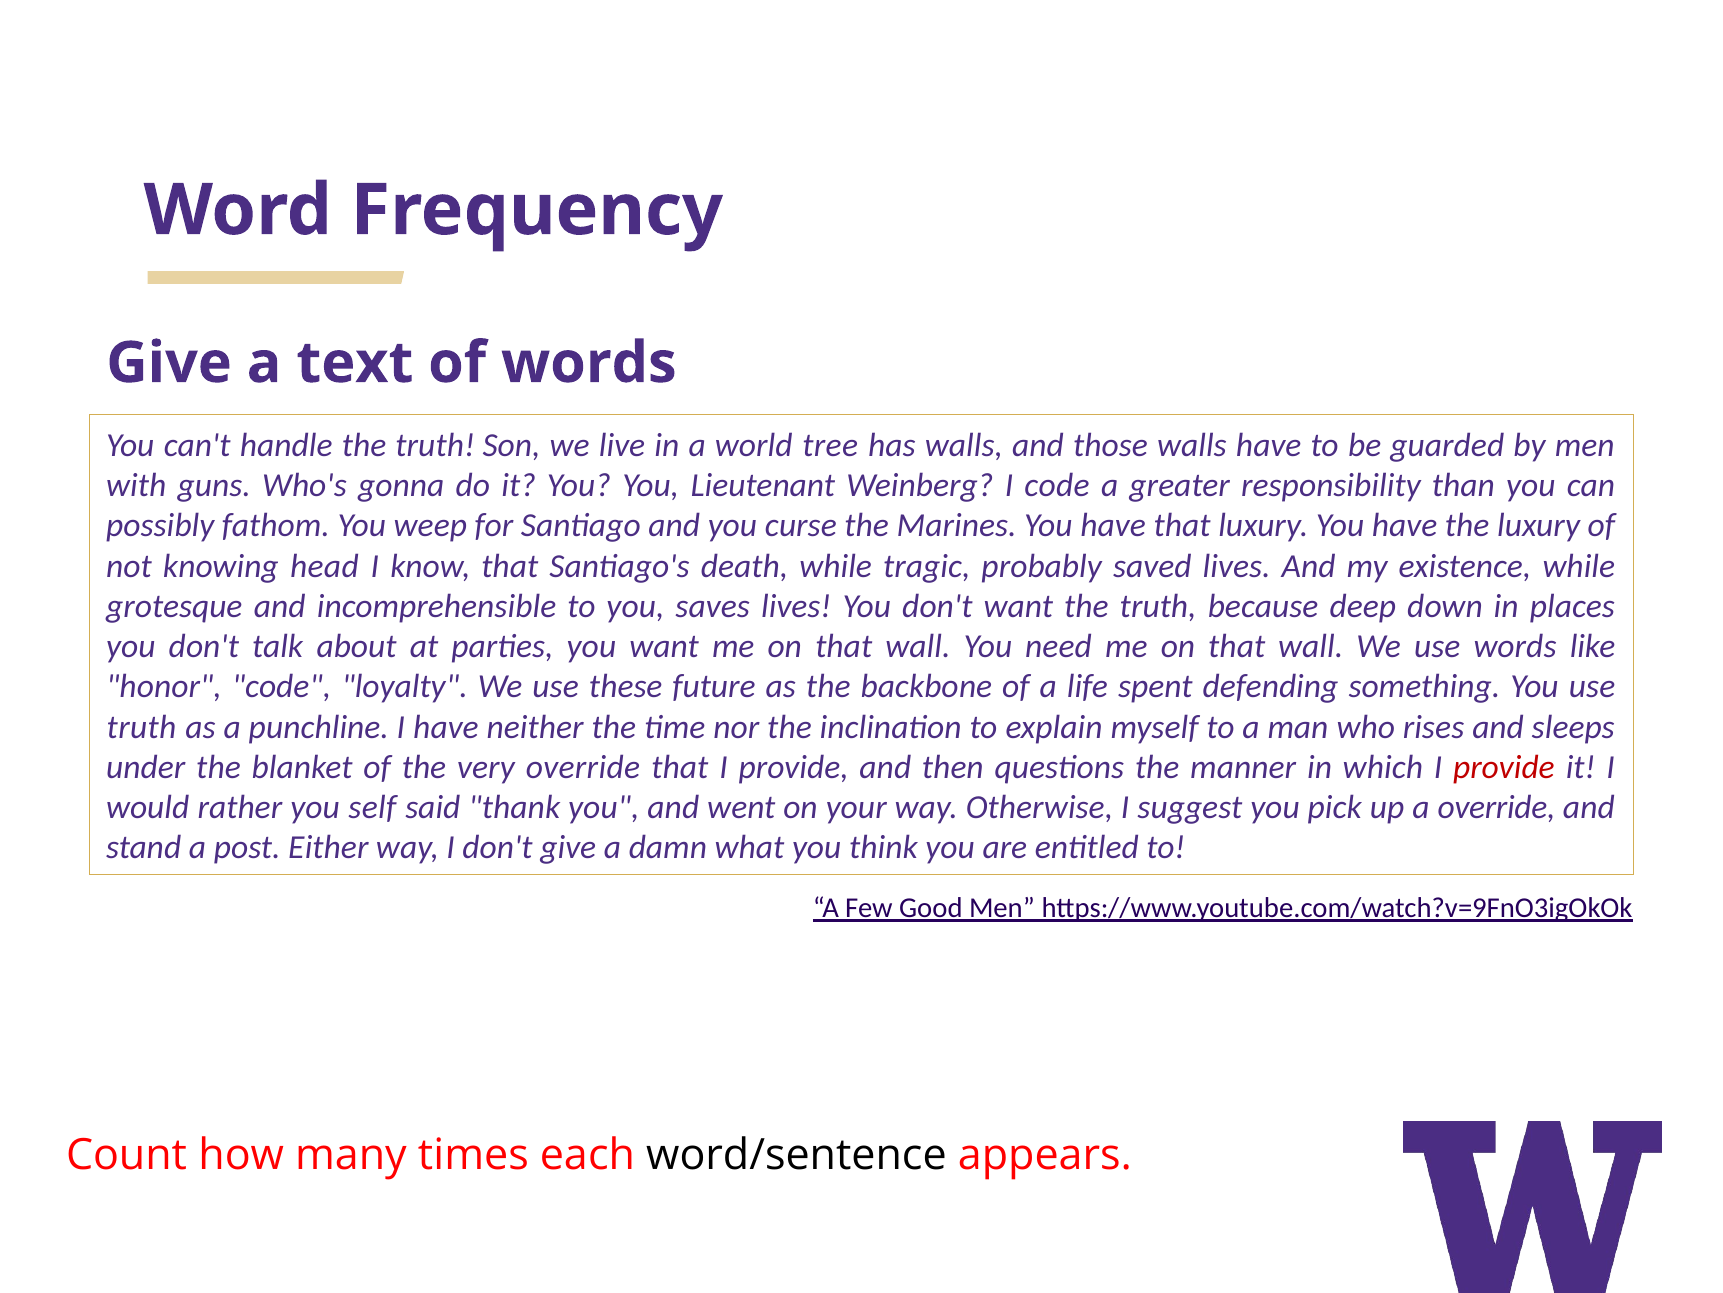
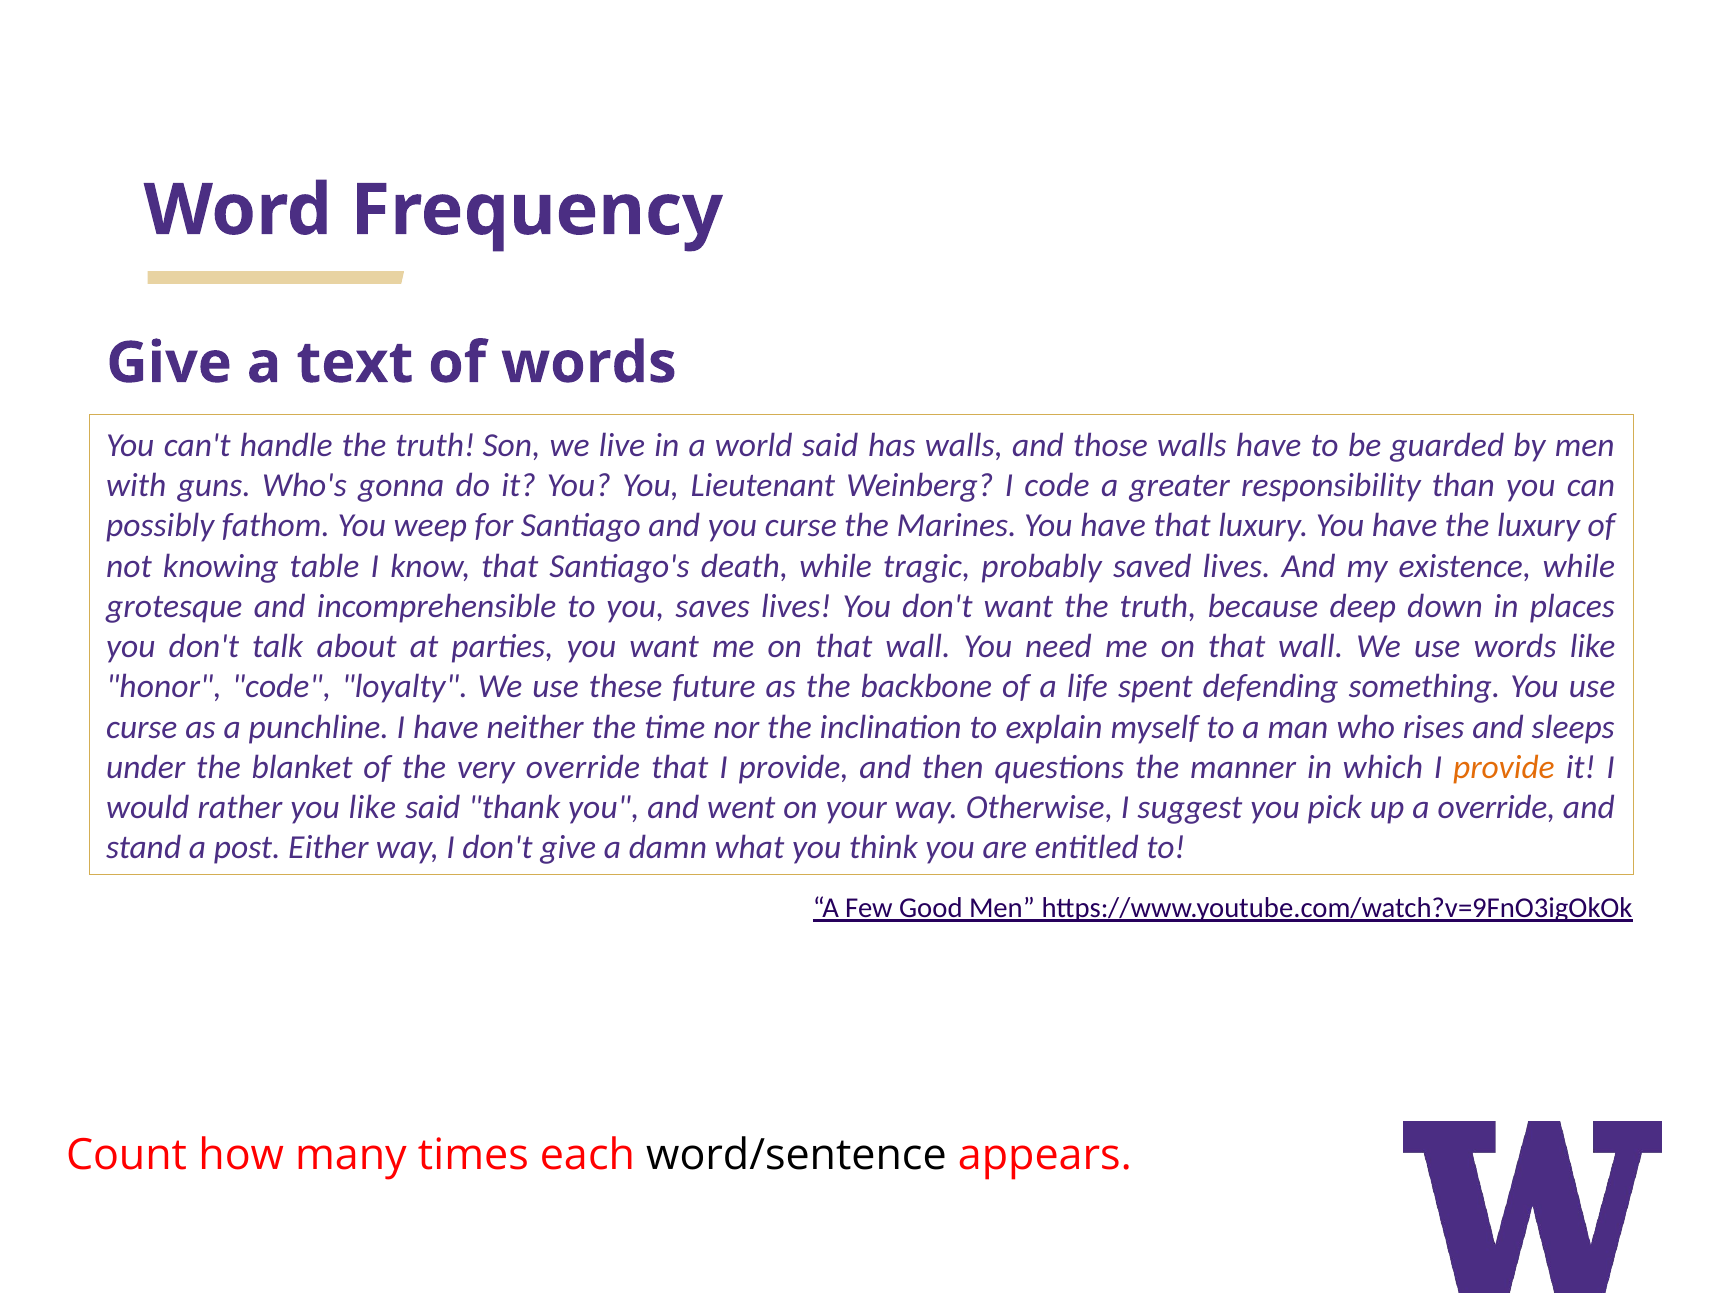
world tree: tree -> said (830, 445)
head: head -> table (325, 566)
truth: truth -> curse (142, 727)
provide colour: red -> orange (1504, 767)
you self: self -> like (372, 807)
